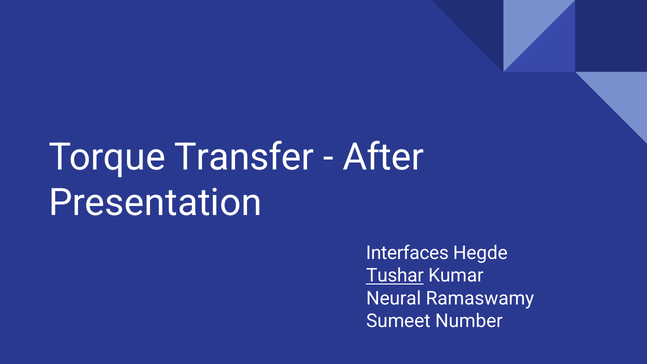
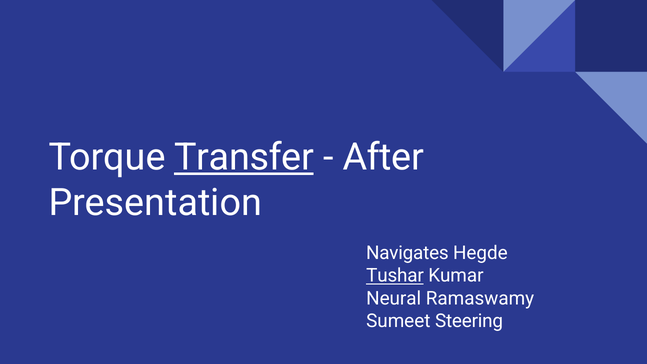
Transfer underline: none -> present (244, 157)
Interfaces: Interfaces -> Navigates (407, 253)
Number: Number -> Steering (469, 321)
